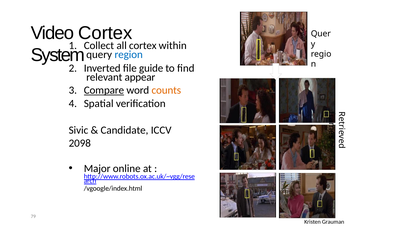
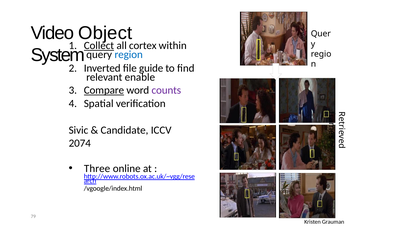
Video Cortex: Cortex -> Object (105, 33)
Collect underline: none -> present (99, 46)
appear: appear -> enable (140, 77)
counts colour: orange -> purple (166, 90)
2098: 2098 -> 2074 (80, 143)
Major: Major -> Three (97, 169)
